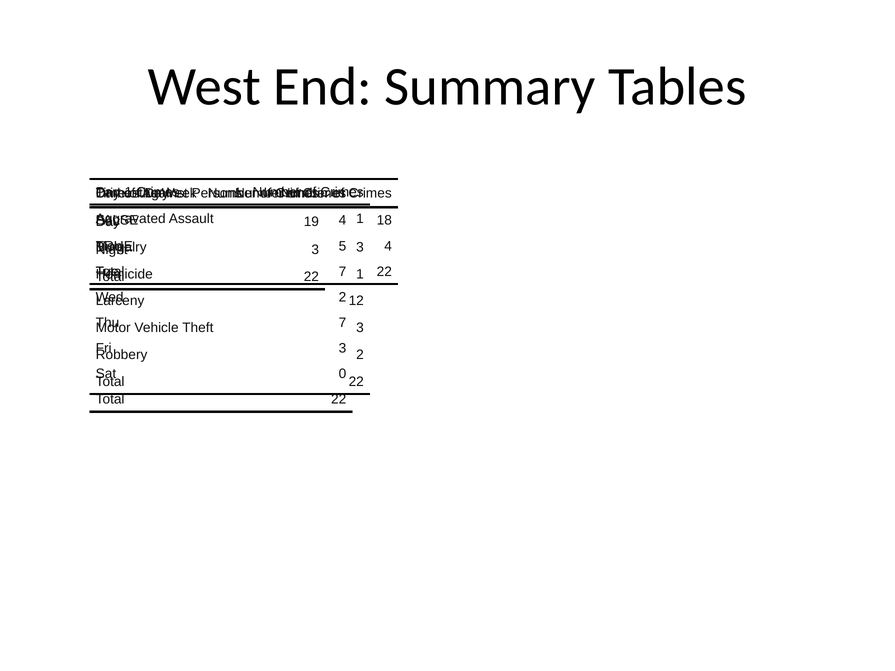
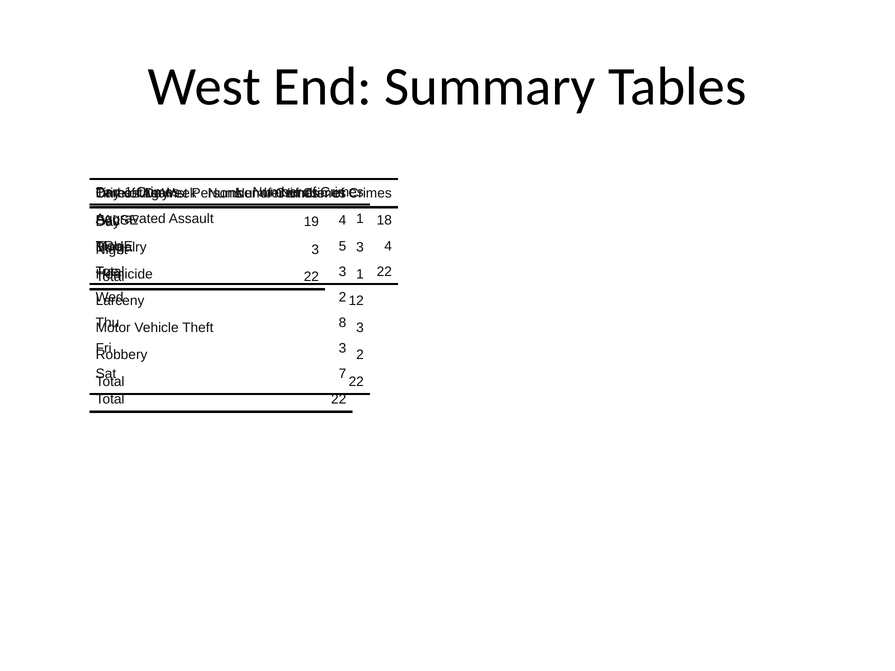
7: 7 -> 3 (343, 272)
7: 7 -> 8 (343, 323)
0: 0 -> 7 (343, 374)
